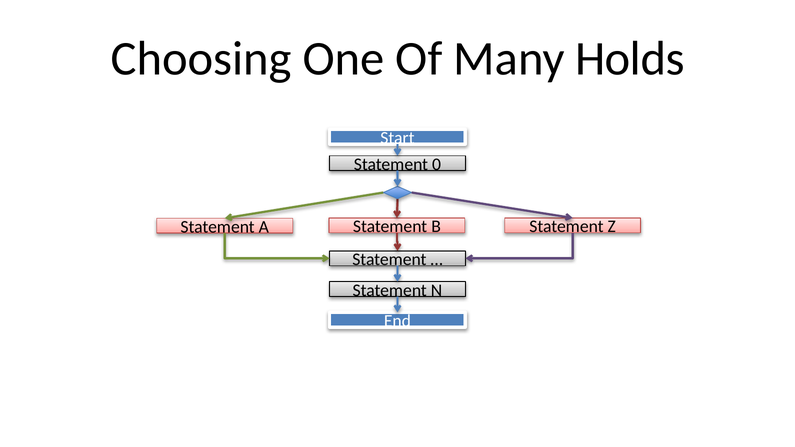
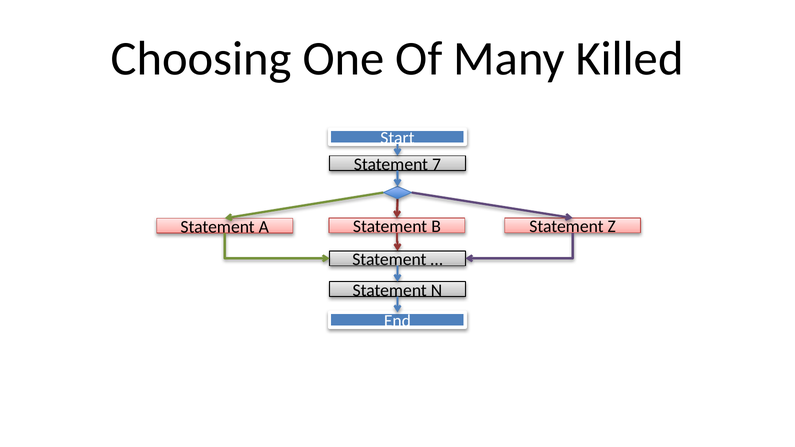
Holds: Holds -> Killed (630, 59)
0: 0 -> 7 (436, 164)
